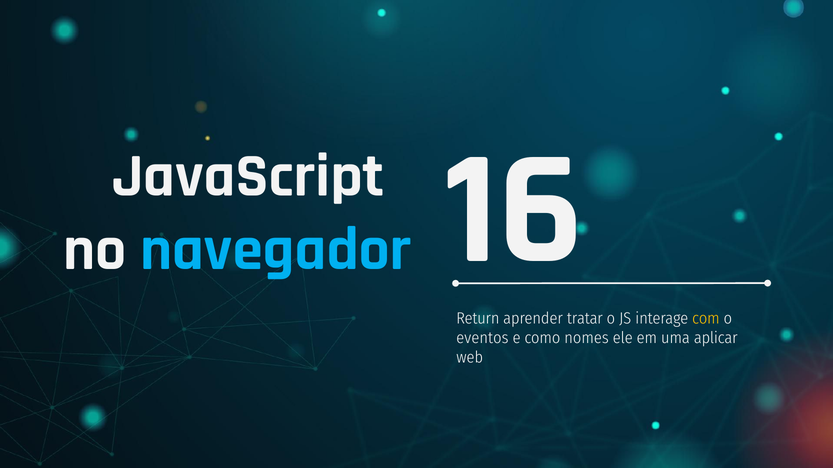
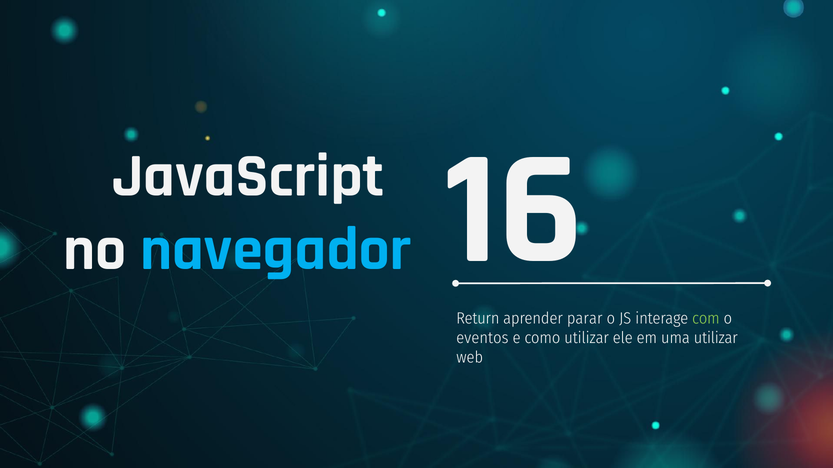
tratar: tratar -> parar (585, 319)
com colour: yellow -> light green (706, 319)
como nomes: nomes -> utilizar (587, 338)
uma aplicar: aplicar -> utilizar (716, 338)
